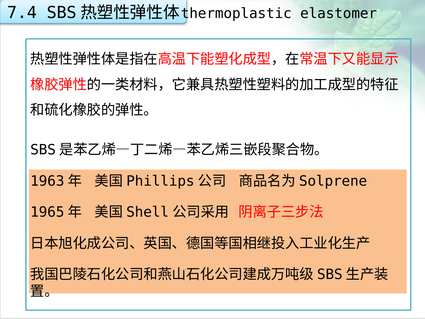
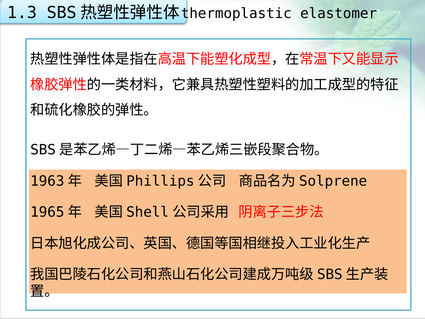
7.4: 7.4 -> 1.3 (22, 13)
